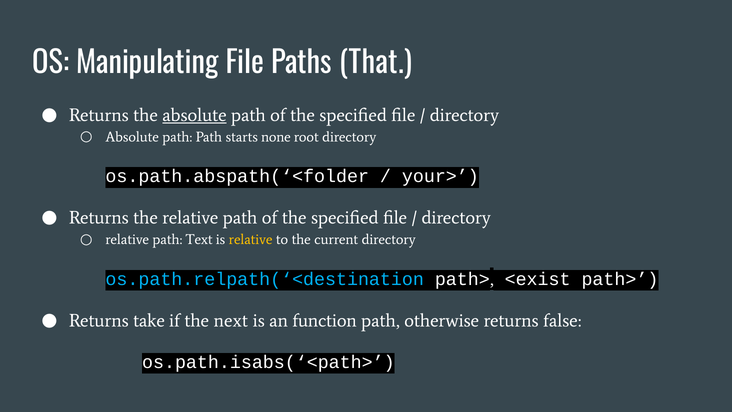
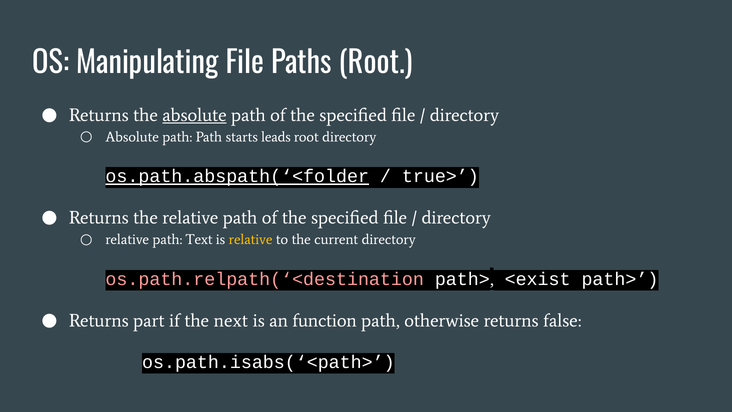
Paths That: That -> Root (376, 63)
none: none -> leads (276, 137)
os.path.abspath(‘<folder underline: none -> present (237, 176)
your>: your> -> true> (440, 176)
os.path.relpath(‘<destination colour: light blue -> pink (265, 279)
take: take -> part (149, 320)
